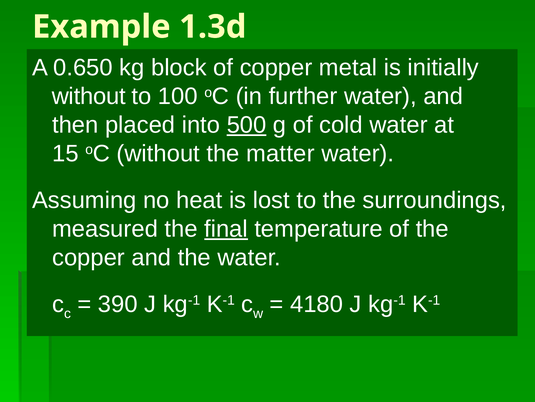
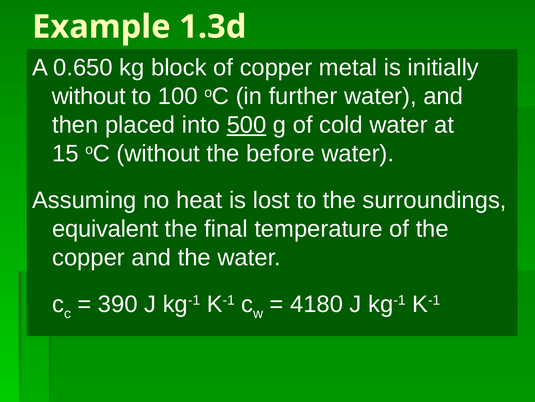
matter: matter -> before (280, 153)
measured: measured -> equivalent (105, 228)
final underline: present -> none (226, 228)
